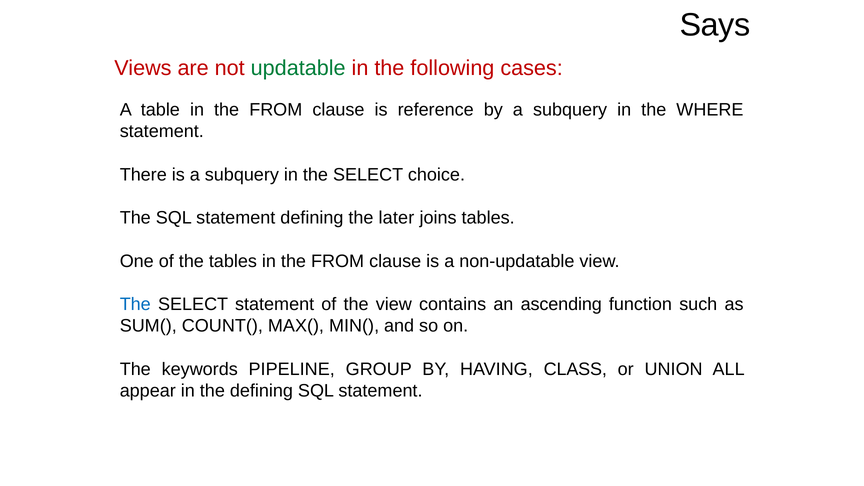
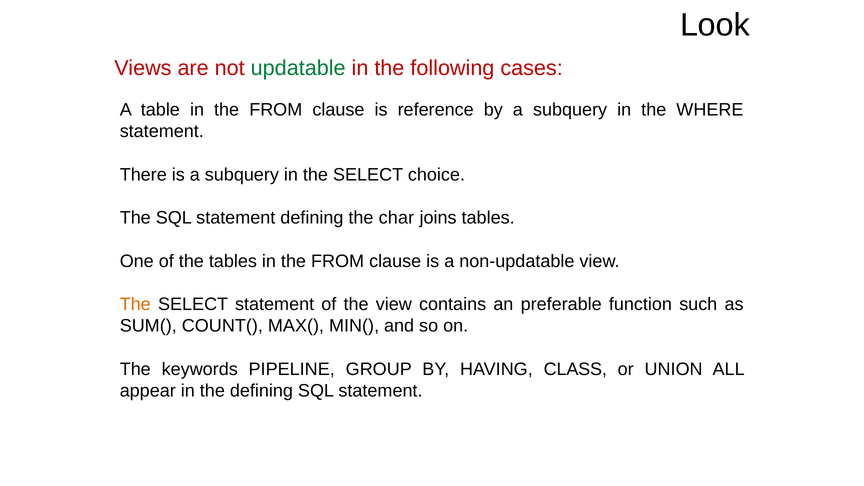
Says: Says -> Look (715, 25)
later: later -> char (396, 218)
The colour: blue -> orange (135, 304)
ascending: ascending -> preferable (561, 304)
